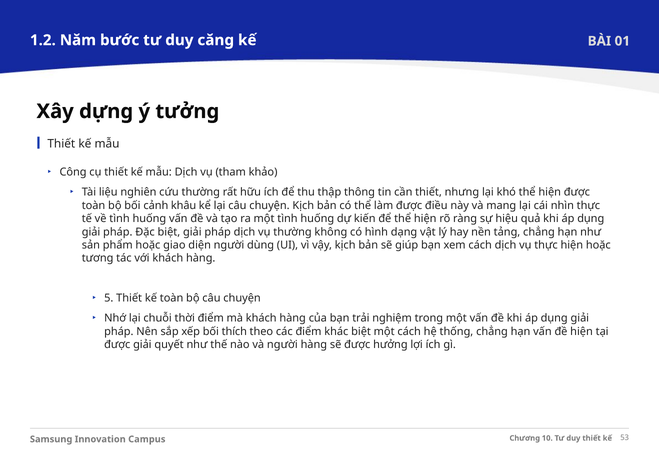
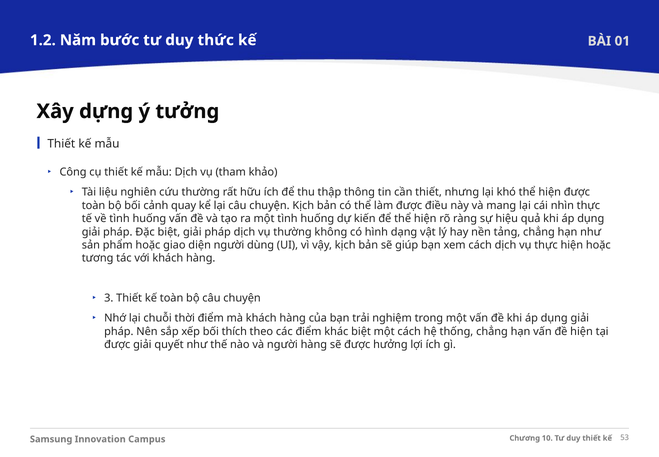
căng: căng -> thức (216, 40)
khâu: khâu -> quay (184, 205)
5: 5 -> 3 (109, 298)
